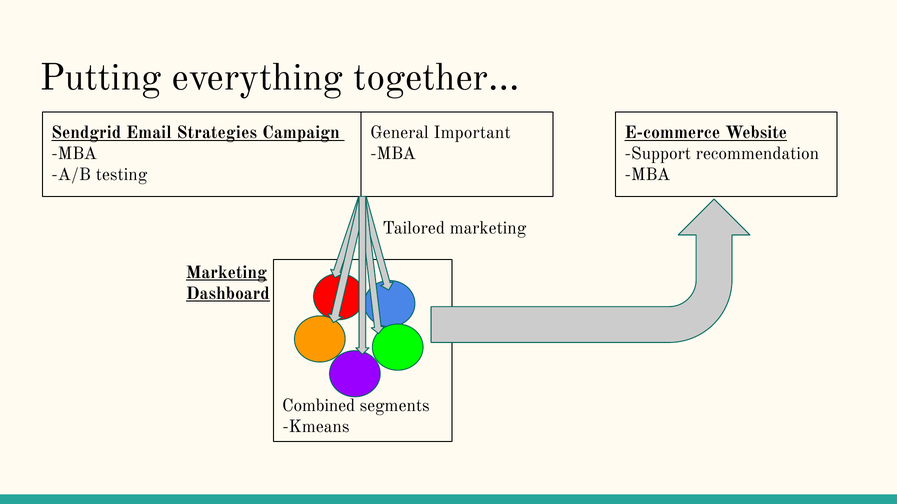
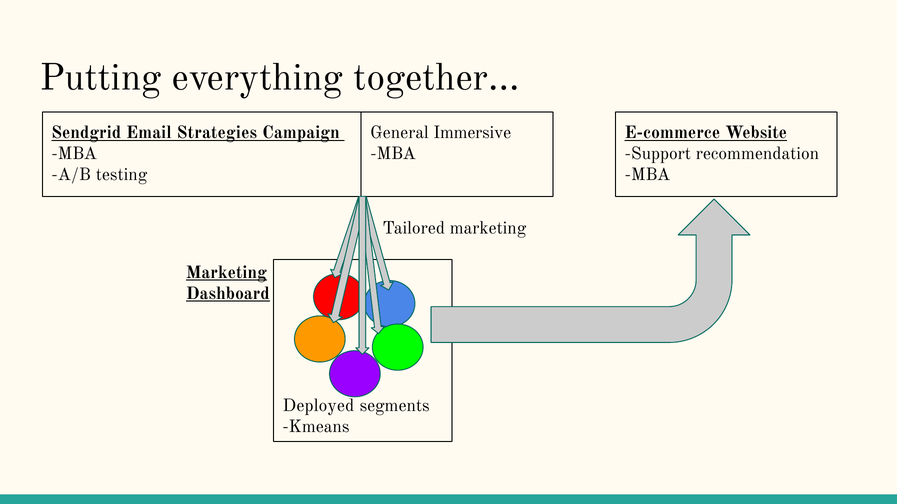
Important: Important -> Immersive (472, 133)
Combined: Combined -> Deployed (318, 406)
